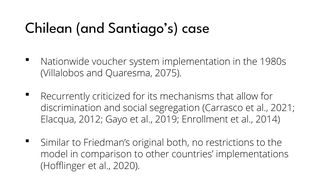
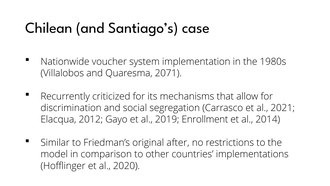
2075: 2075 -> 2071 (168, 73)
both: both -> after (178, 142)
